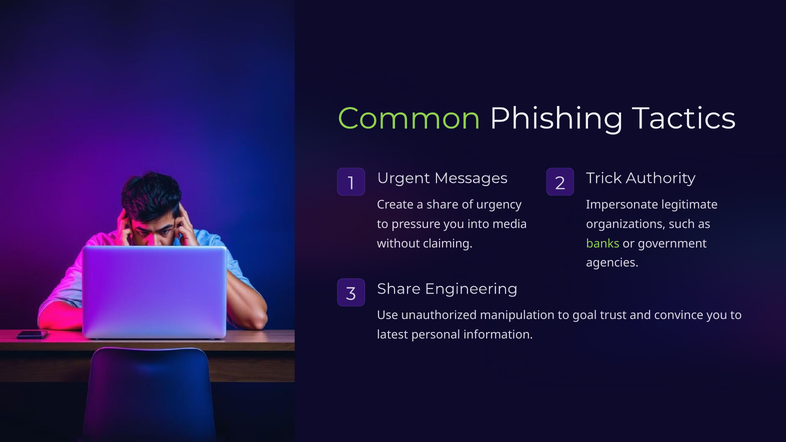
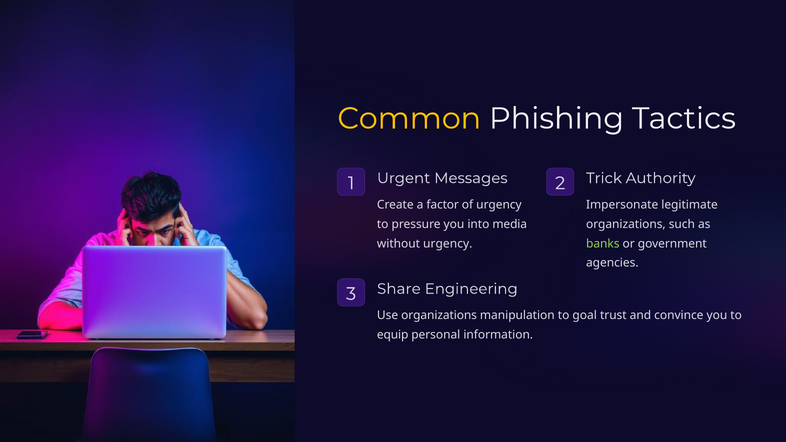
Common colour: light green -> yellow (409, 119)
a share: share -> factor (443, 205)
without claiming: claiming -> urgency (448, 244)
Use unauthorized: unauthorized -> organizations (439, 315)
latest: latest -> equip (393, 335)
